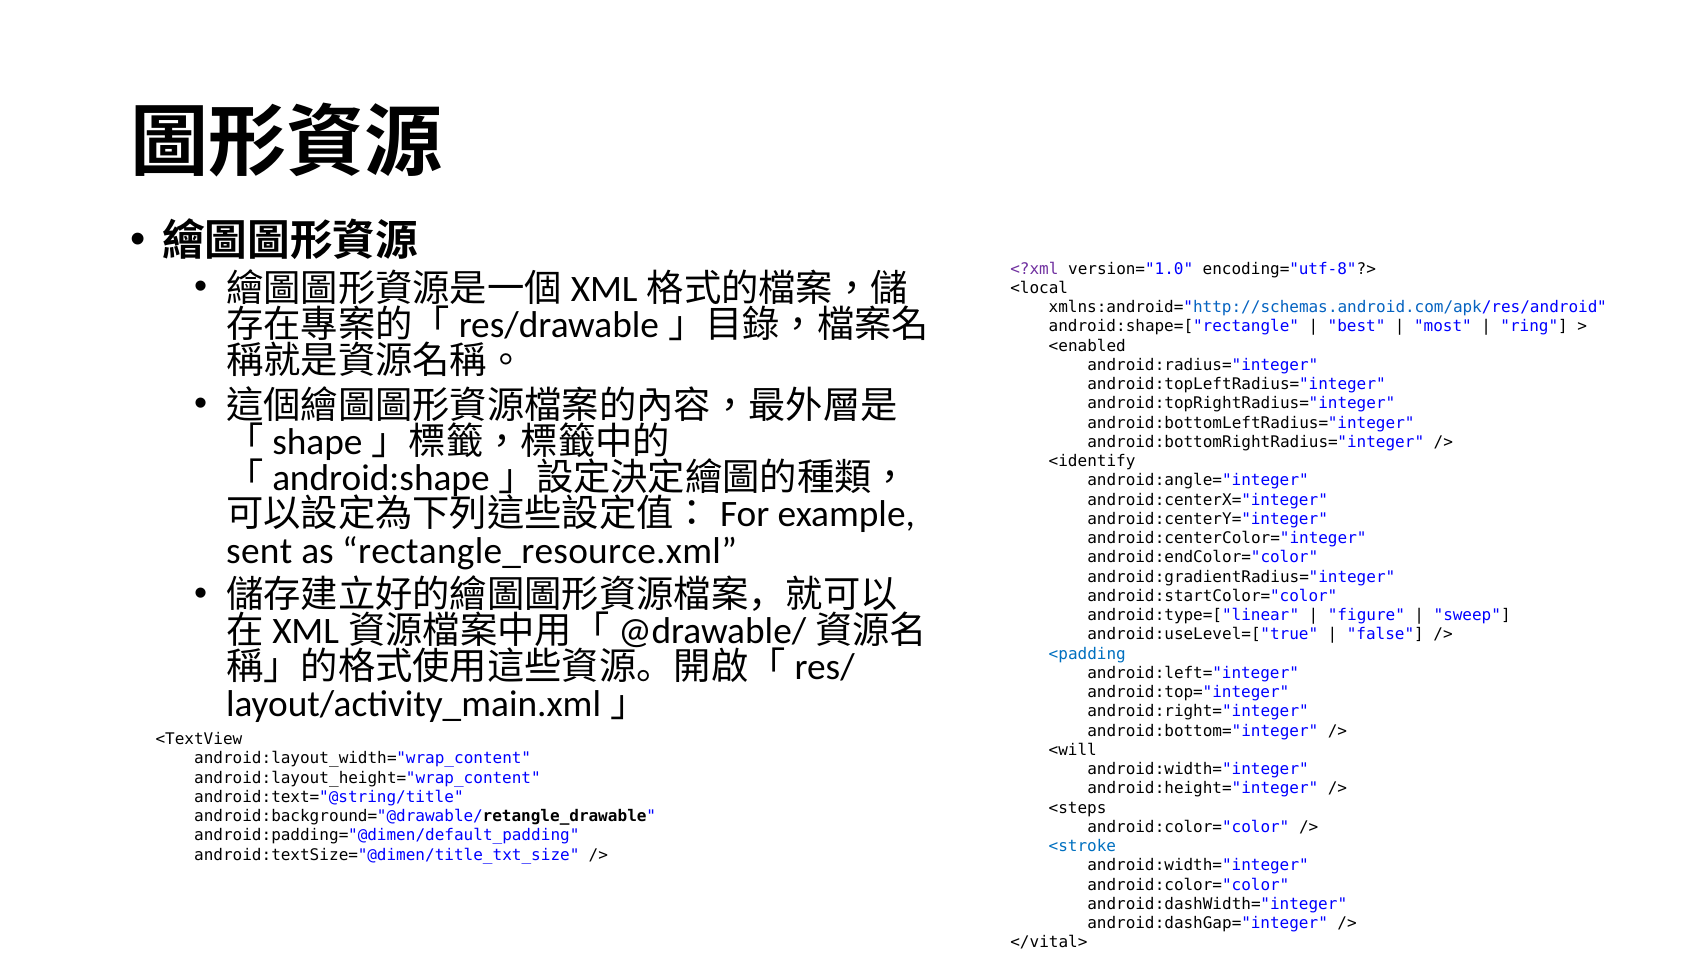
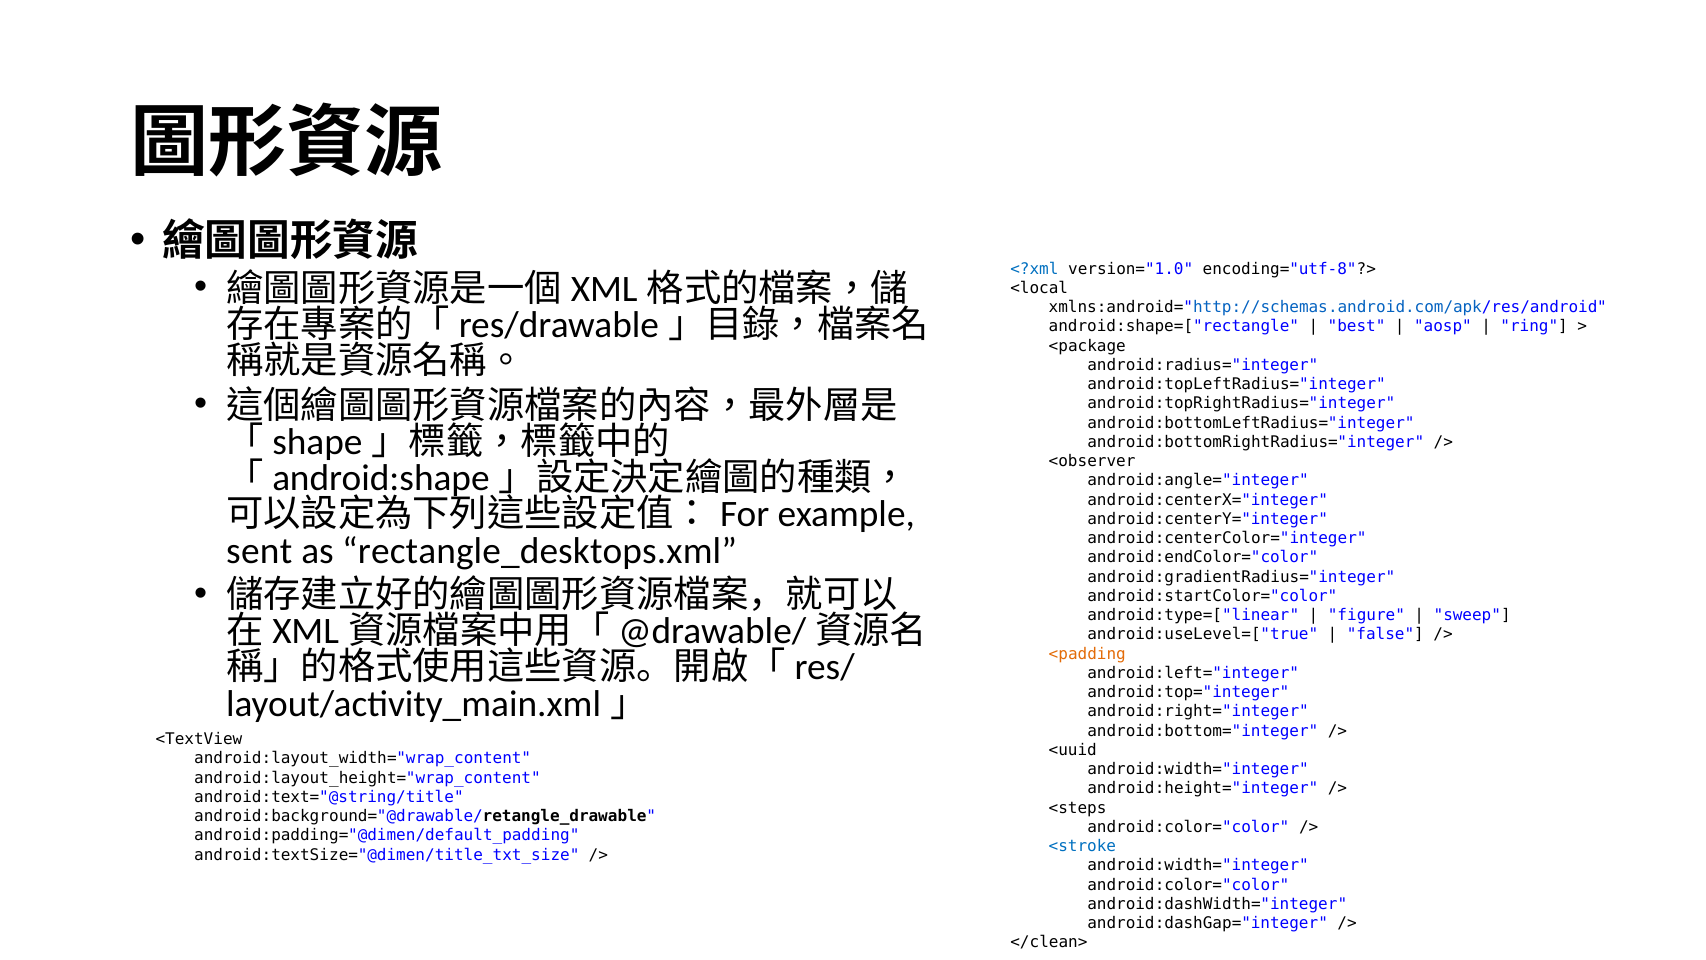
<?xml colour: purple -> blue (1034, 269)
most: most -> aosp (1443, 327)
<enabled: <enabled -> <package (1087, 346)
<identify: <identify -> <observer (1092, 461)
rectangle_resource.xml: rectangle_resource.xml -> rectangle_desktops.xml (540, 551)
<padding colour: blue -> orange (1087, 654)
<will: <will -> <uuid (1073, 750)
</vital>: </vital> -> </clean> (1049, 942)
